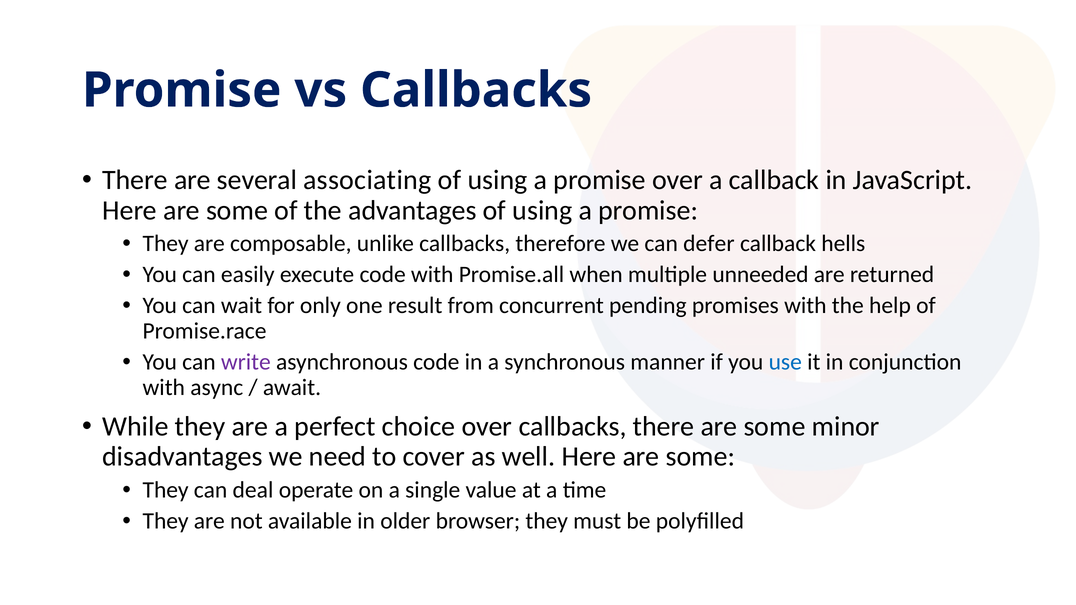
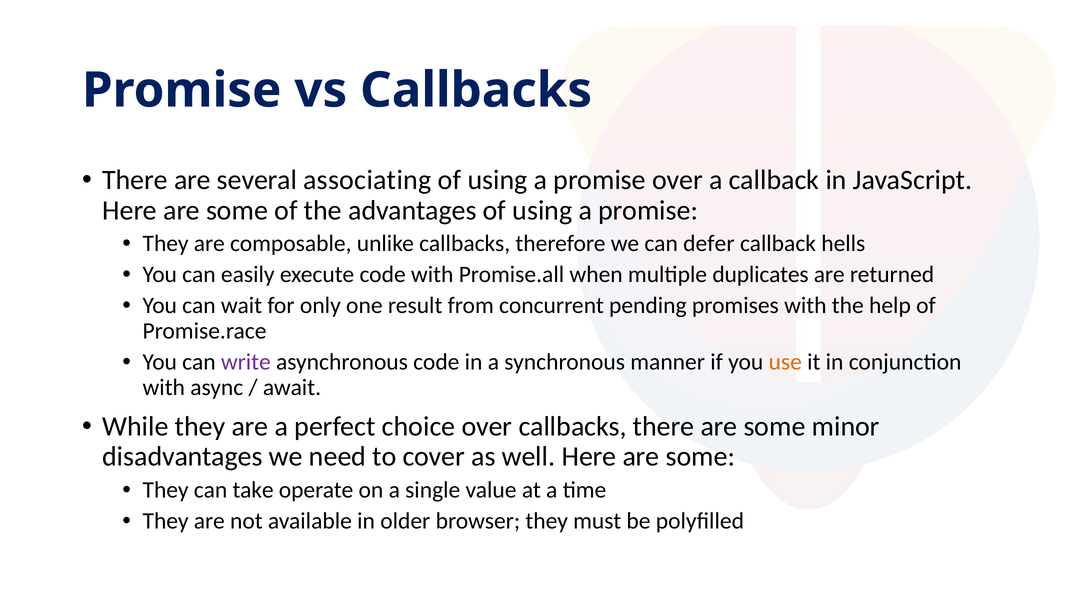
unneeded: unneeded -> duplicates (761, 275)
use colour: blue -> orange (785, 362)
deal: deal -> take (253, 490)
